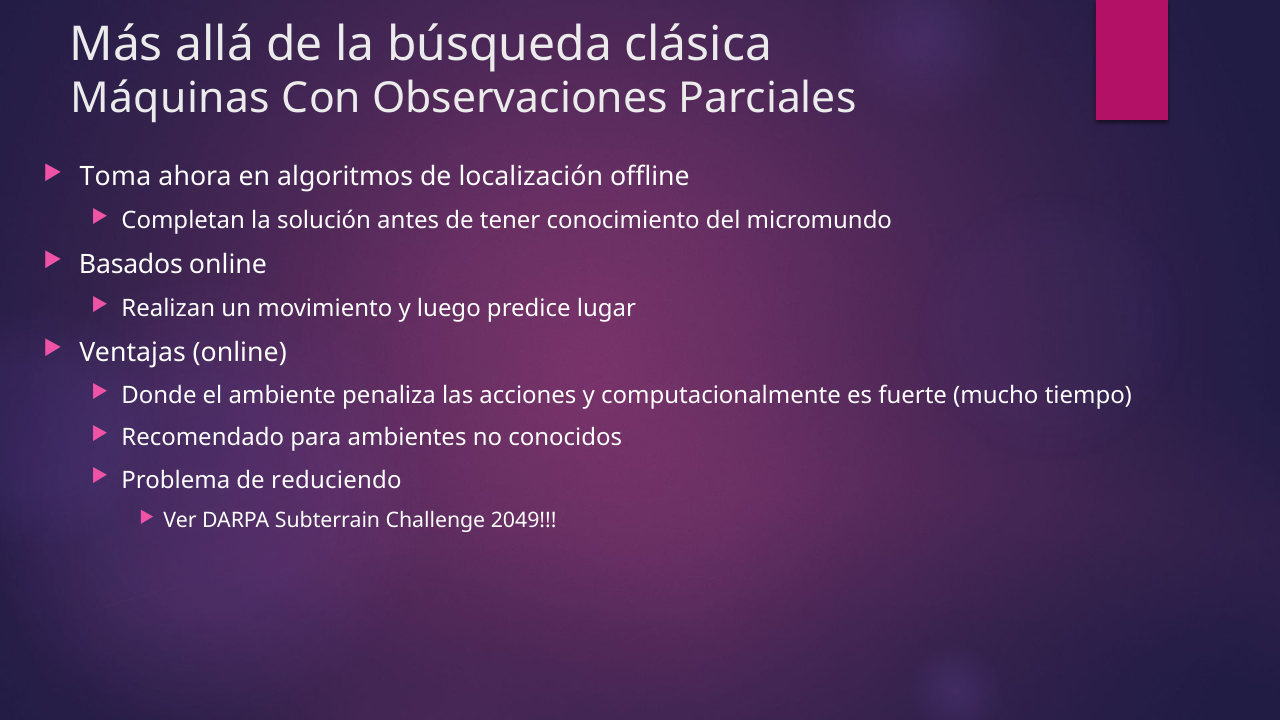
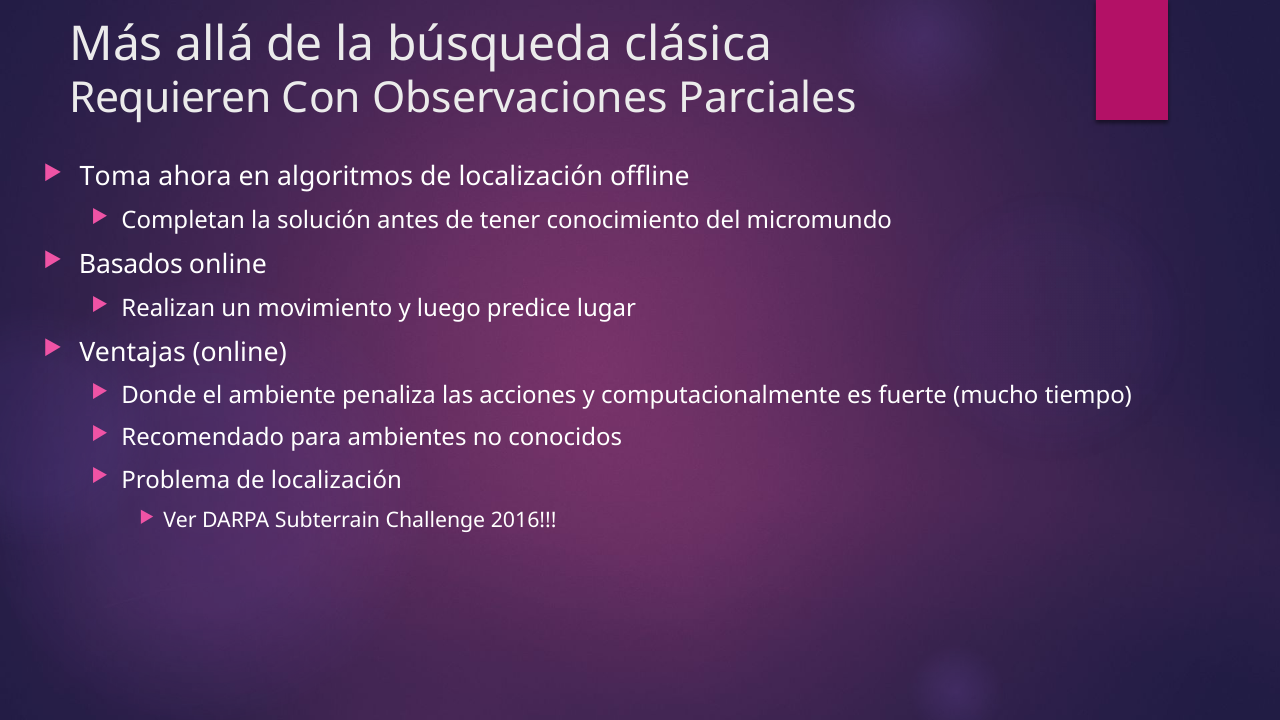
Máquinas: Máquinas -> Requieren (170, 98)
Problema de reduciendo: reduciendo -> localización (336, 480)
2049: 2049 -> 2016 (524, 520)
